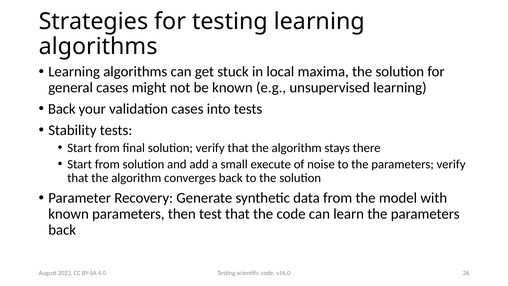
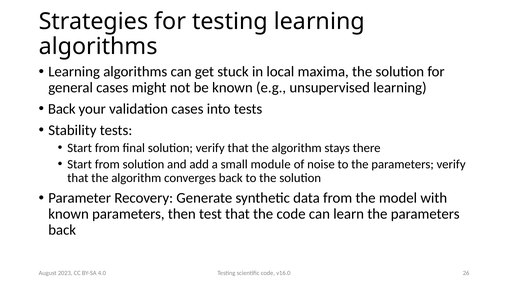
execute: execute -> module (271, 164)
